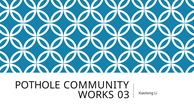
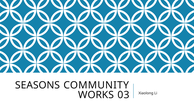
POTHOLE: POTHOLE -> SEASONS (38, 85)
